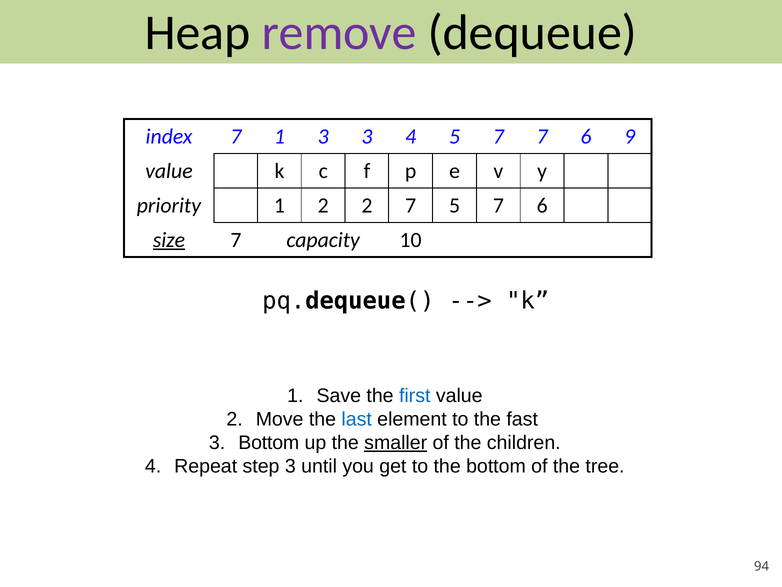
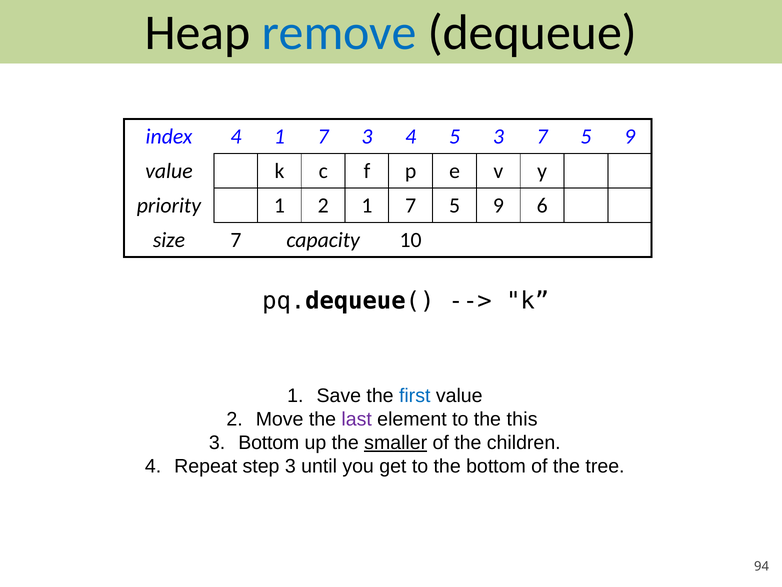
remove colour: purple -> blue (339, 33)
index 7: 7 -> 4 (236, 136)
3: 3 -> 7 (323, 136)
4 5 7: 7 -> 3 (498, 136)
6: 6 -> 5 (586, 136)
2 2: 2 -> 1 (367, 205)
7: 7 -> 9 (498, 205)
size underline: present -> none (169, 240)
last colour: blue -> purple (357, 419)
fast: fast -> this (522, 419)
